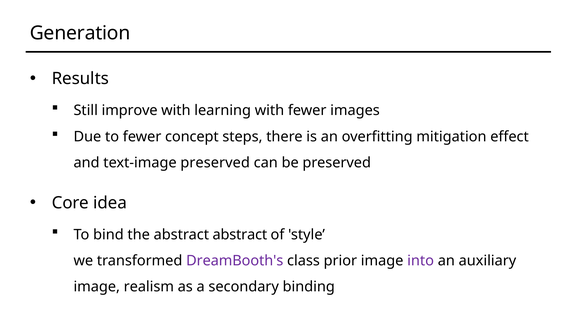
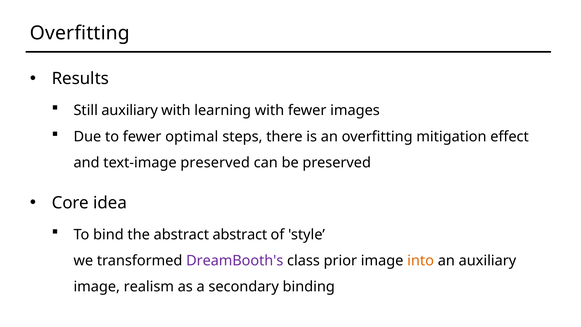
Generation: Generation -> Overfitting (80, 33)
Still improve: improve -> auxiliary (130, 110)
concept: concept -> optimal (192, 137)
into colour: purple -> orange (421, 261)
